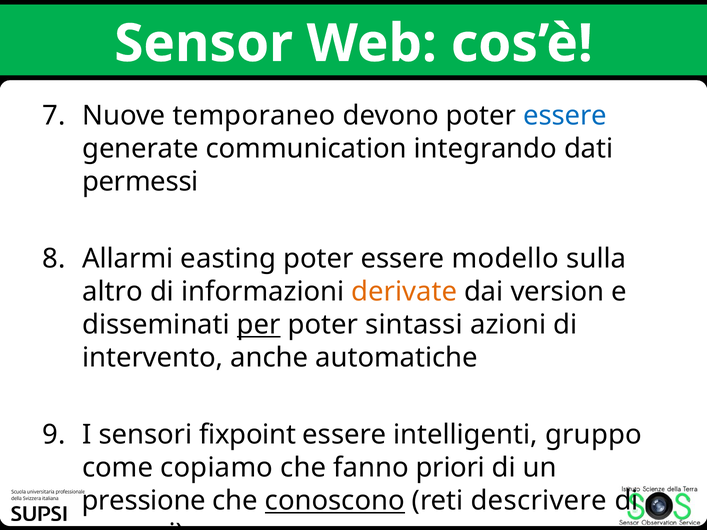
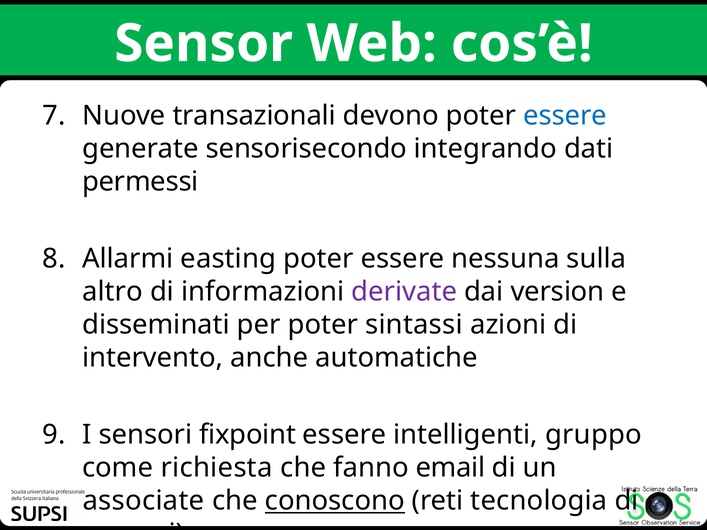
temporaneo: temporaneo -> transazionali (254, 116)
communication: communication -> sensorisecondo (306, 149)
modello: modello -> nessuna (505, 259)
derivate colour: orange -> purple (404, 292)
per underline: present -> none (259, 325)
copiamo: copiamo -> richiesta (217, 468)
priori: priori -> email (450, 468)
pressione: pressione -> associate (143, 501)
descrivere: descrivere -> tecnologia (539, 501)
